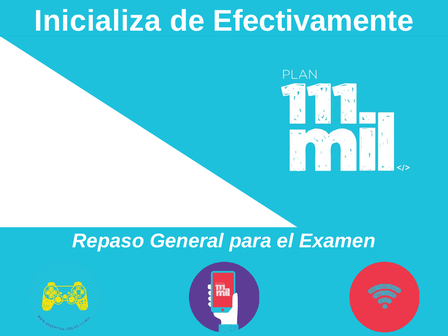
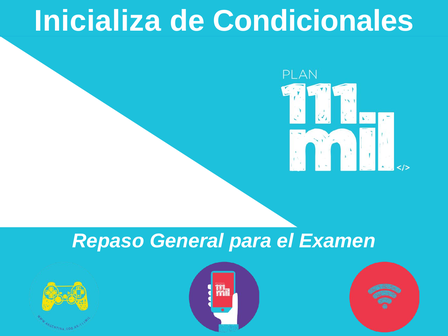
Efectivamente: Efectivamente -> Condicionales (313, 21)
